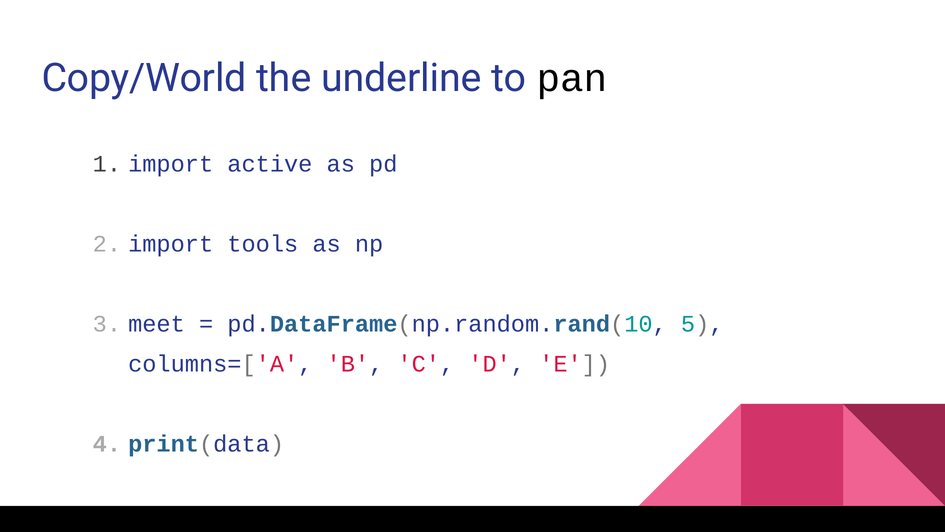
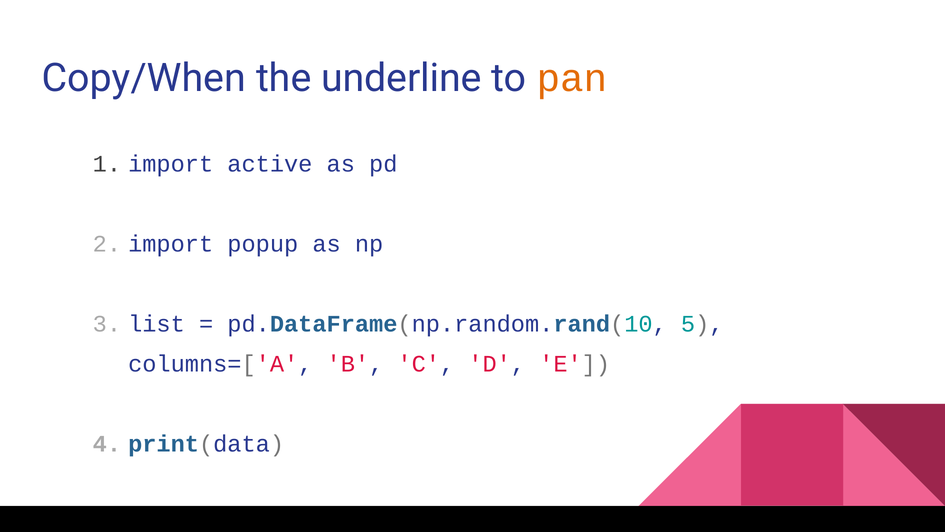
Copy/World: Copy/World -> Copy/When (144, 78)
pan colour: black -> orange (572, 78)
tools: tools -> popup (263, 244)
meet: meet -> list (156, 324)
